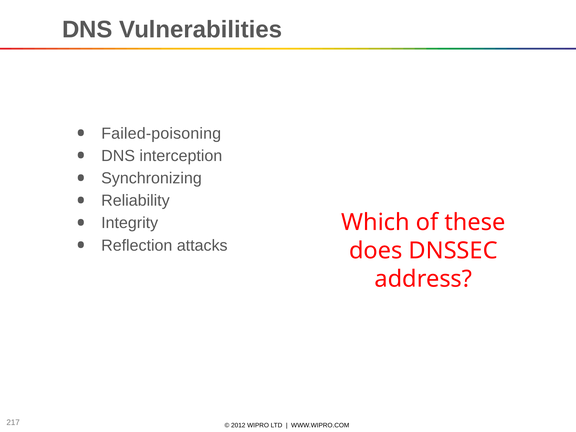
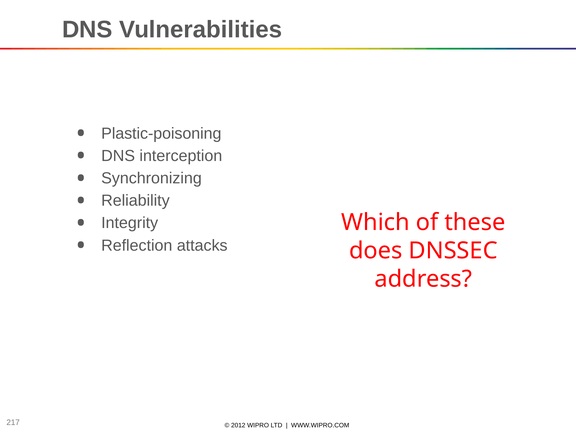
Failed-poisoning: Failed-poisoning -> Plastic-poisoning (161, 133)
